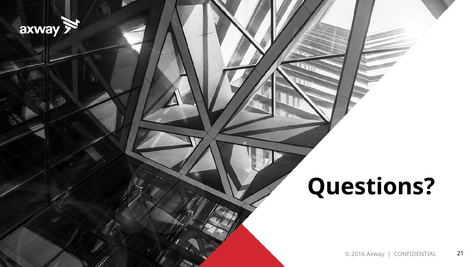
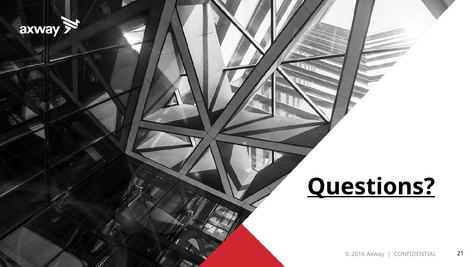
Questions underline: none -> present (371, 187)
